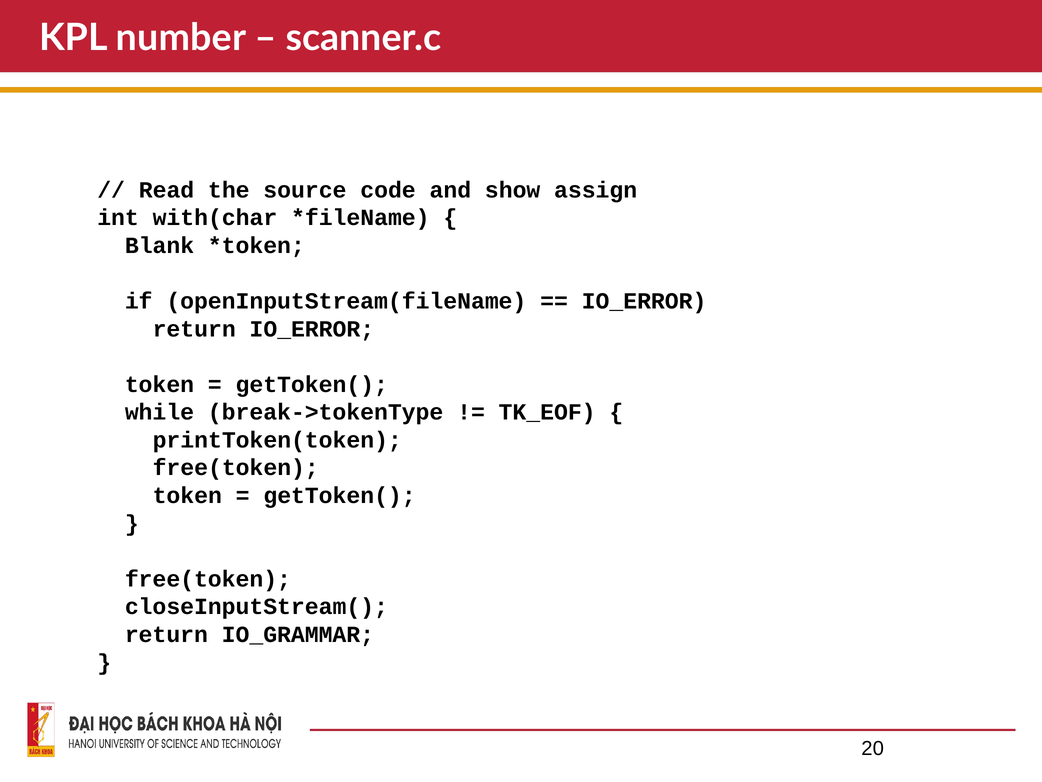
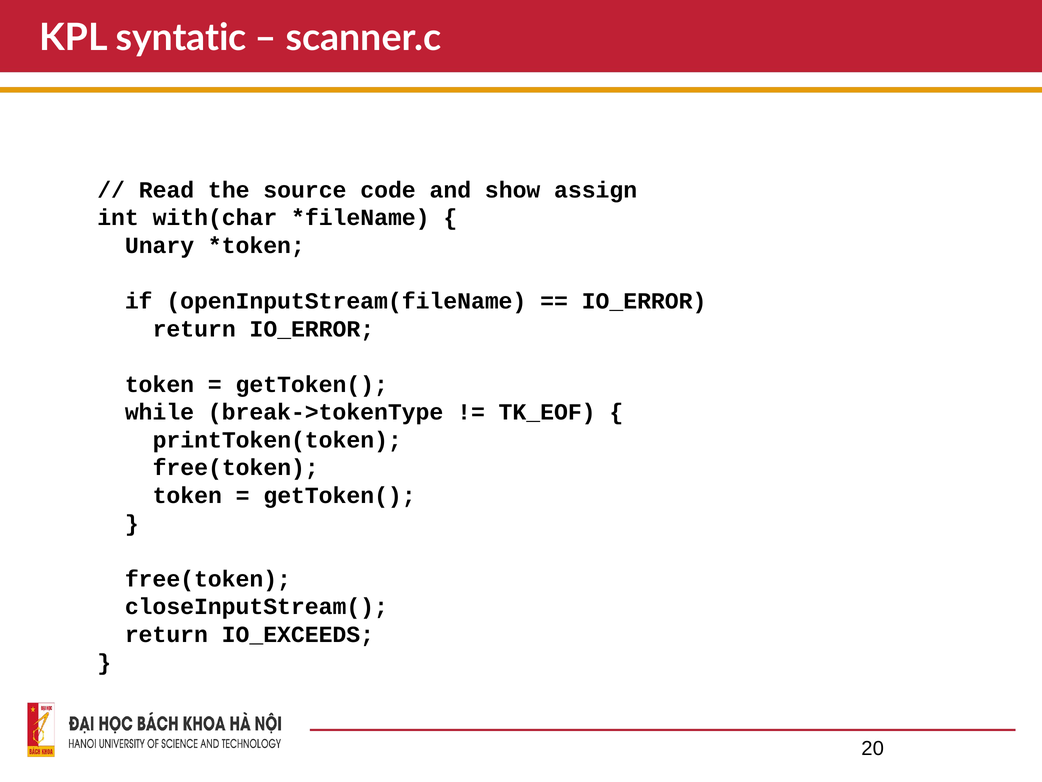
number: number -> syntatic (181, 38)
Blank: Blank -> Unary (160, 245)
IO_GRAMMAR: IO_GRAMMAR -> IO_EXCEEDS (298, 634)
